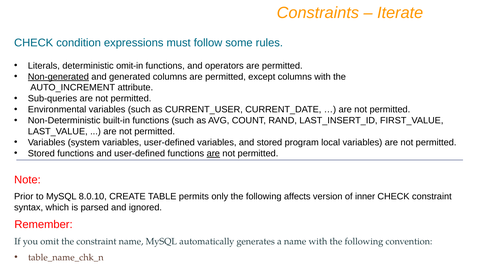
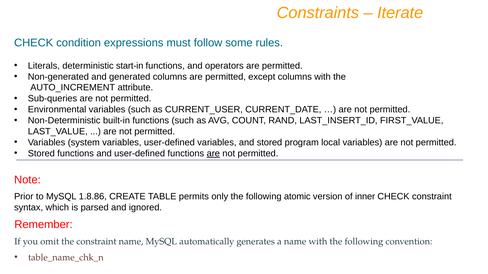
omit-in: omit-in -> start-in (130, 66)
Non-generated underline: present -> none (58, 77)
8.0.10: 8.0.10 -> 1.8.86 (93, 197)
affects: affects -> atomic (297, 197)
